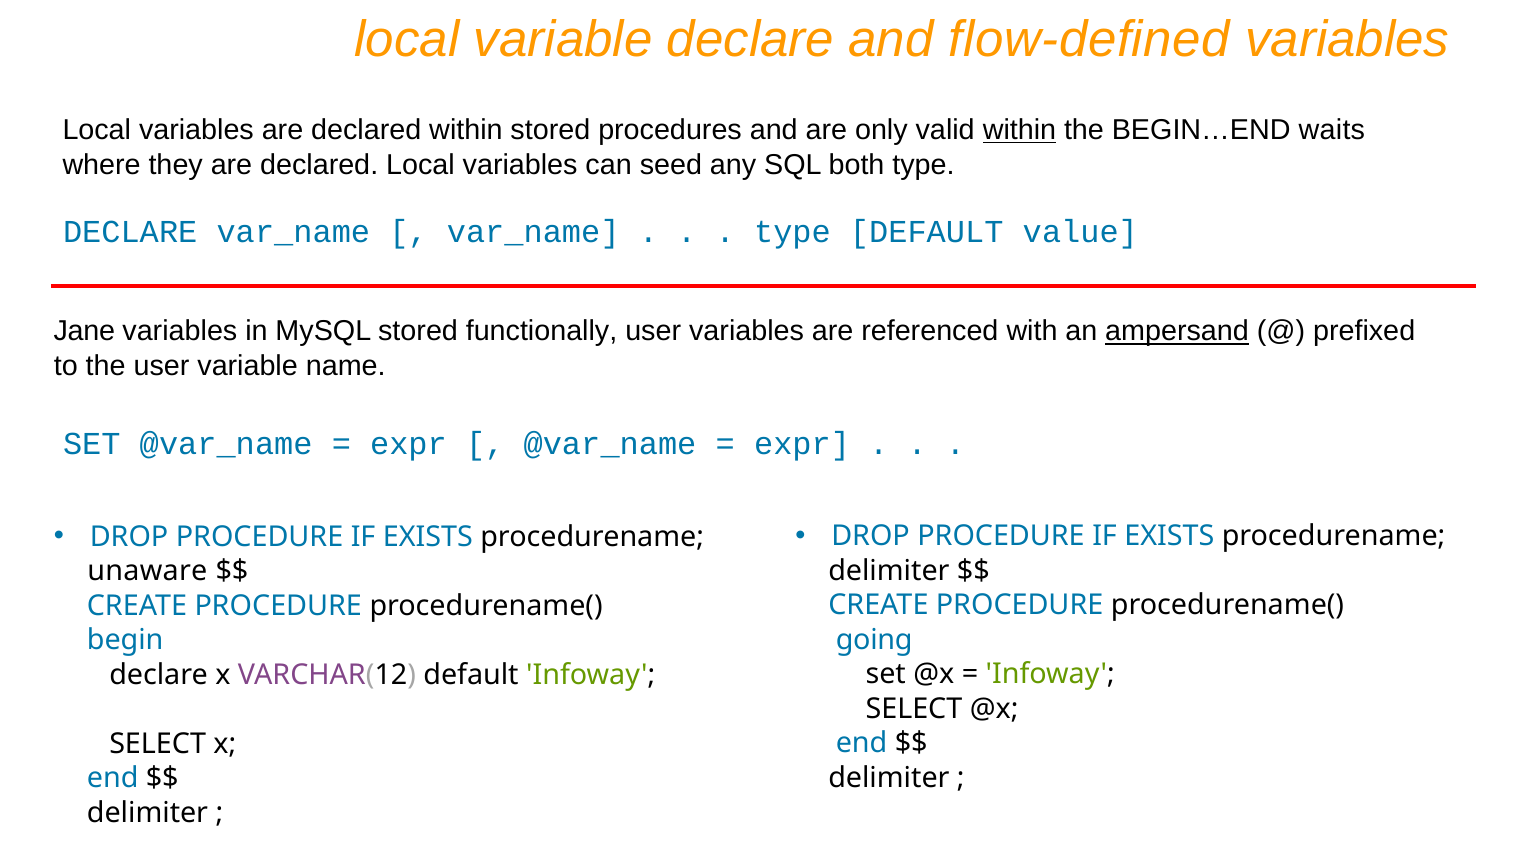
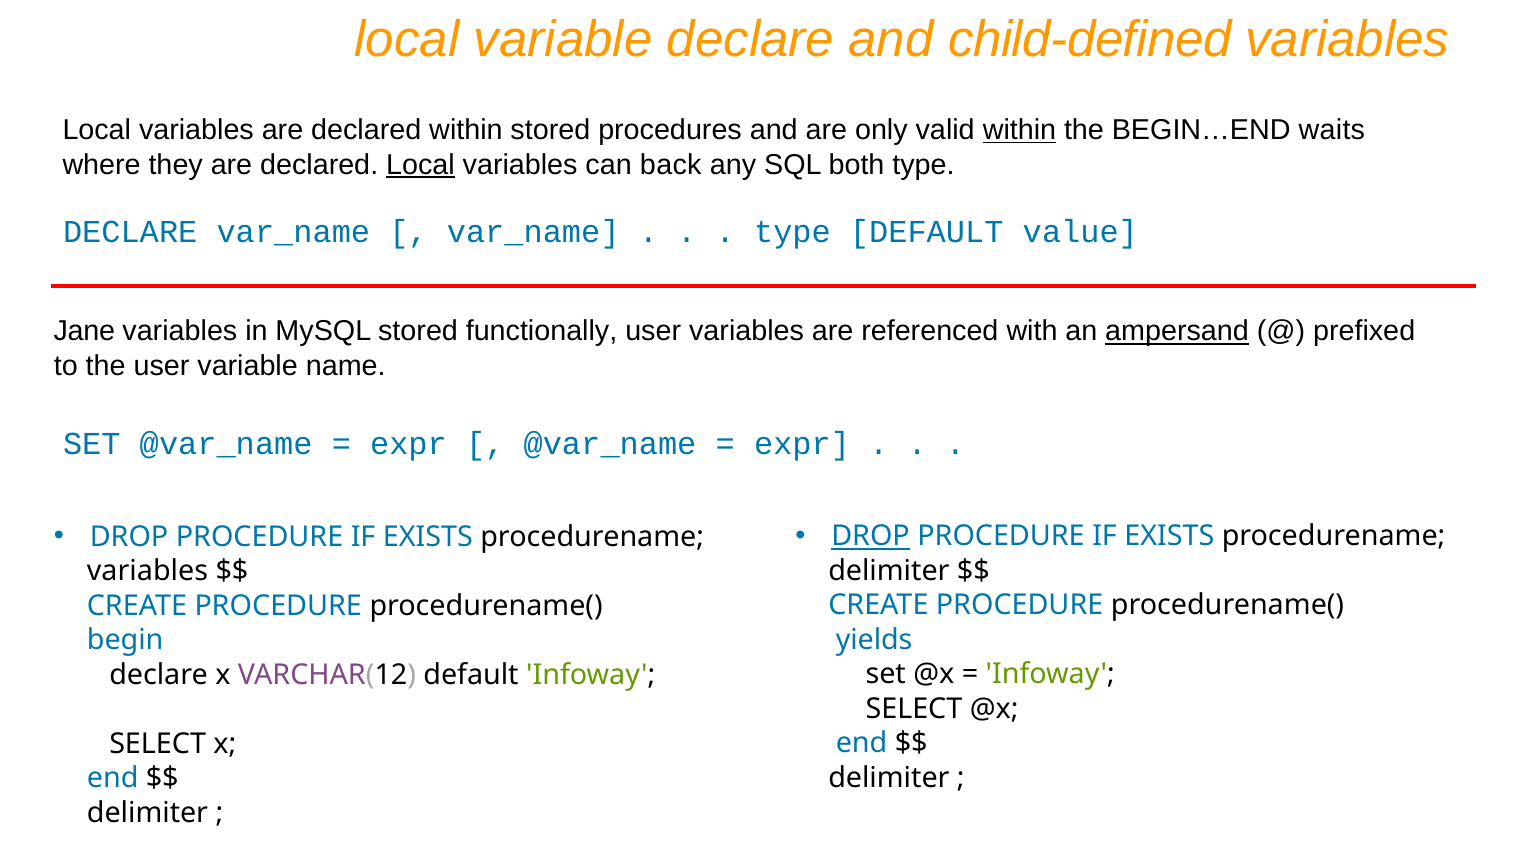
flow-defined: flow-defined -> child-defined (1090, 40)
Local underline: none -> present (420, 165)
seed: seed -> back (671, 165)
DROP underline: none -> present (871, 536)
unaware: unaware -> variables (147, 571)
going: going -> yields (874, 640)
